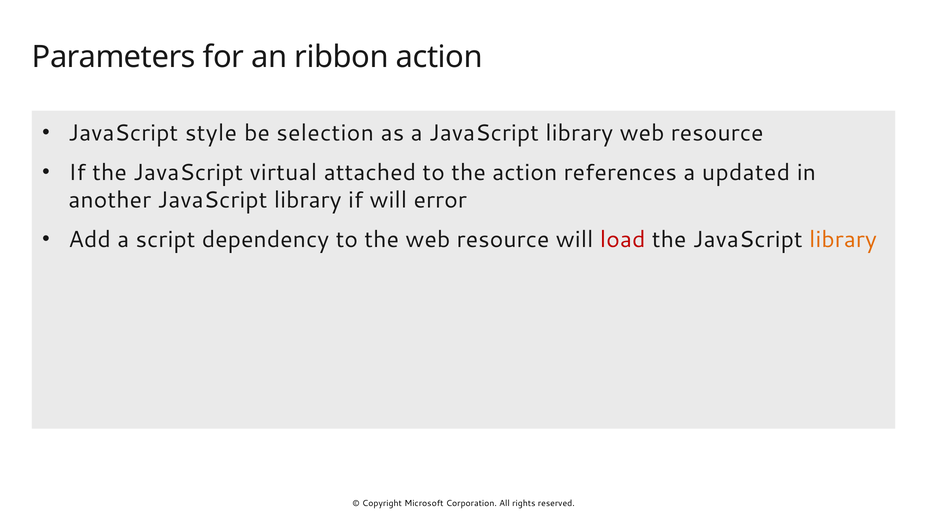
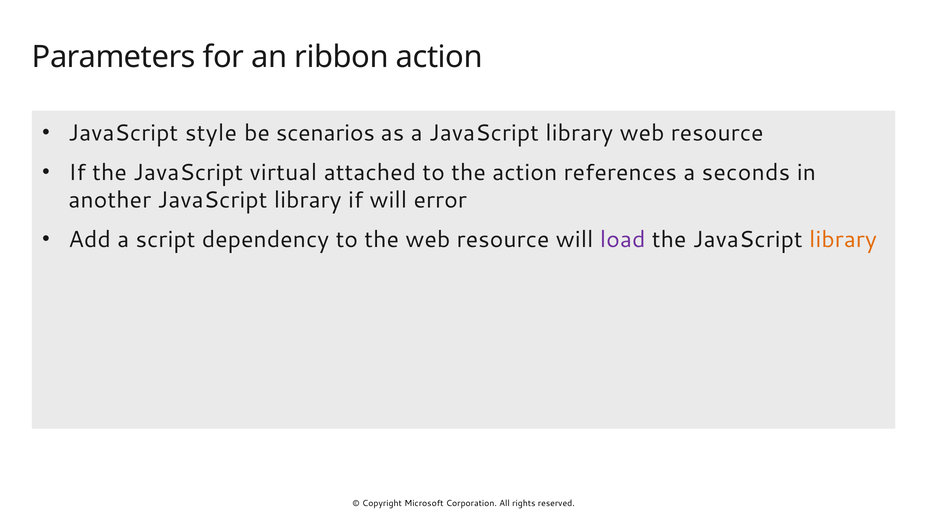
selection: selection -> scenarios (325, 133)
updated: updated -> seconds (746, 173)
load colour: red -> purple (623, 240)
